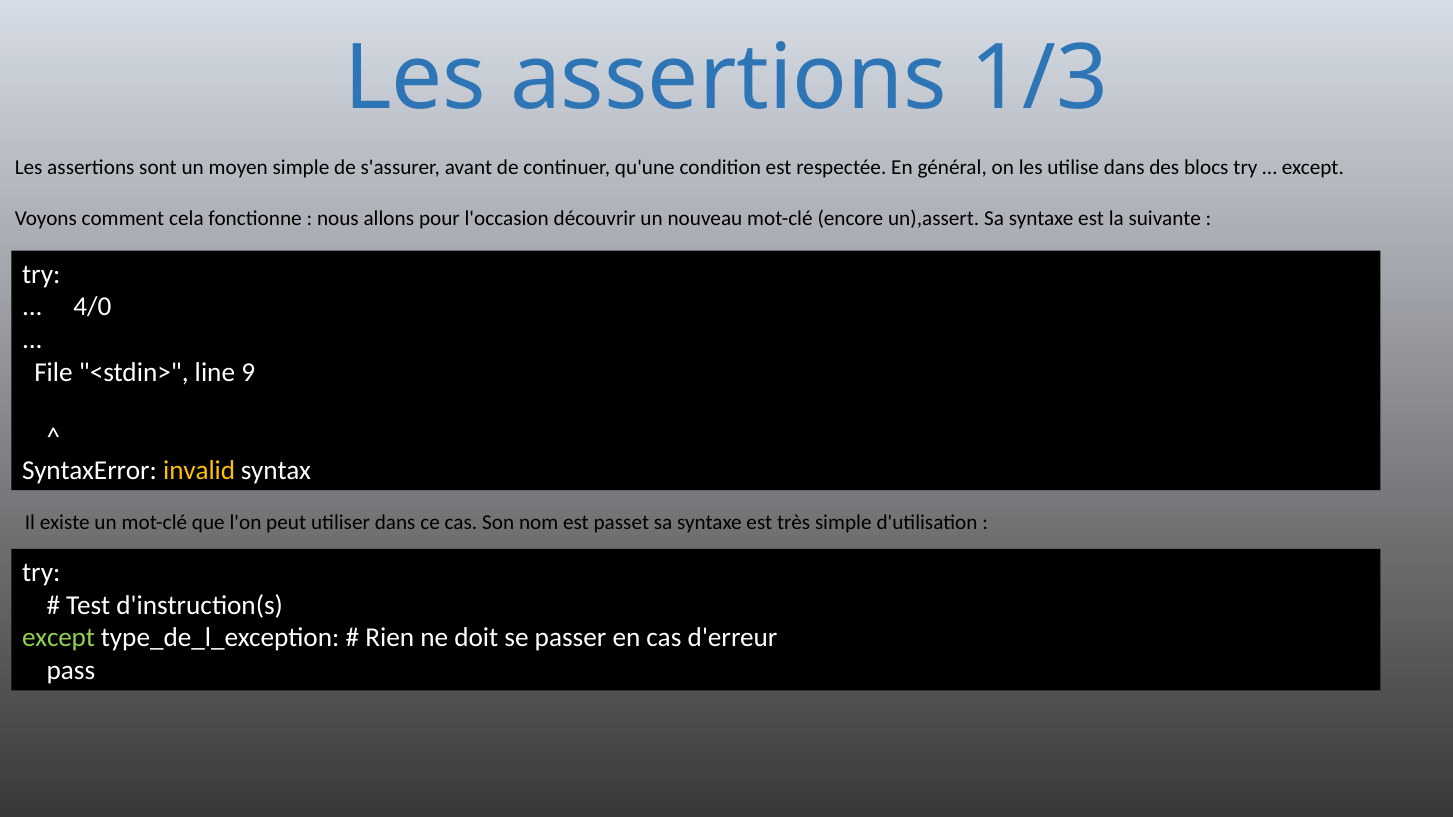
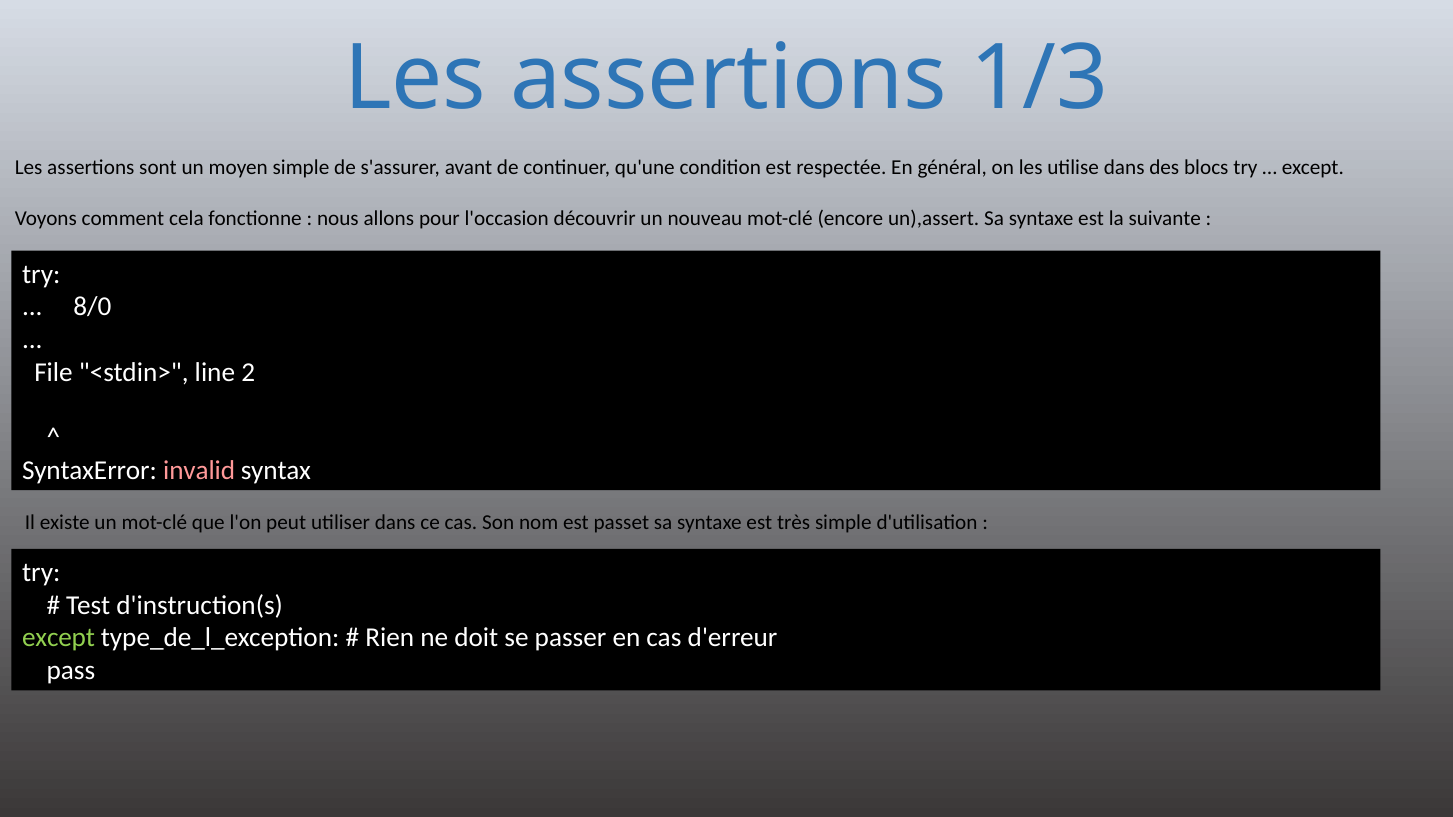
4/0: 4/0 -> 8/0 (92, 307)
9: 9 -> 2 (248, 372)
invalid colour: yellow -> pink (199, 471)
